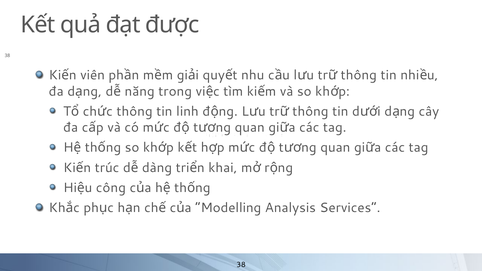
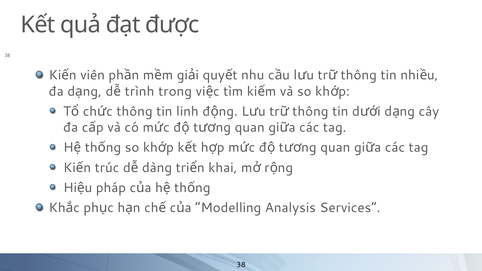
năng: năng -> trình (140, 91)
công: công -> pháp (111, 188)
